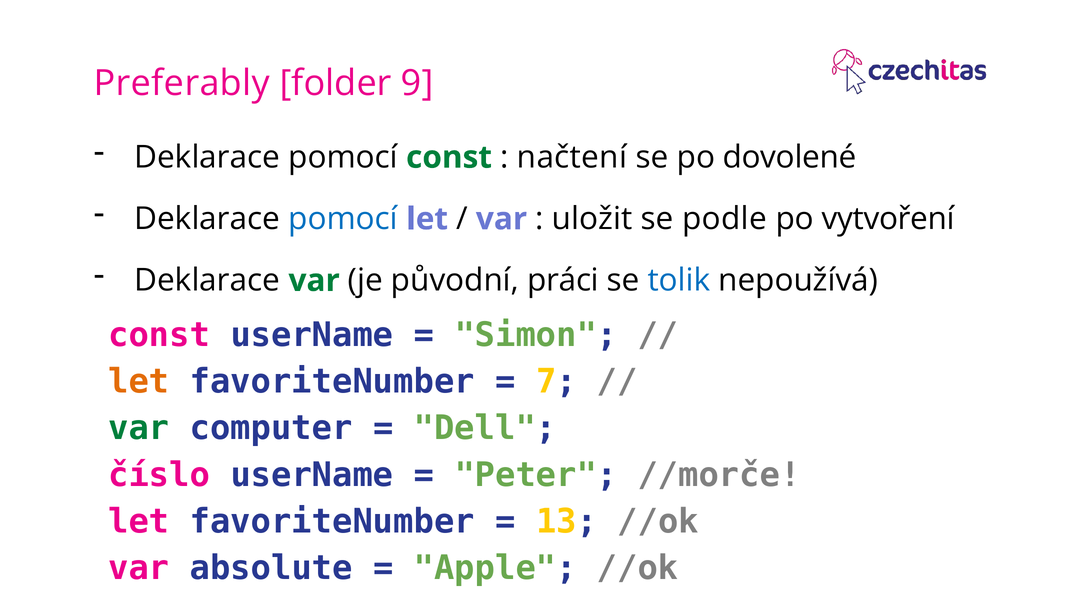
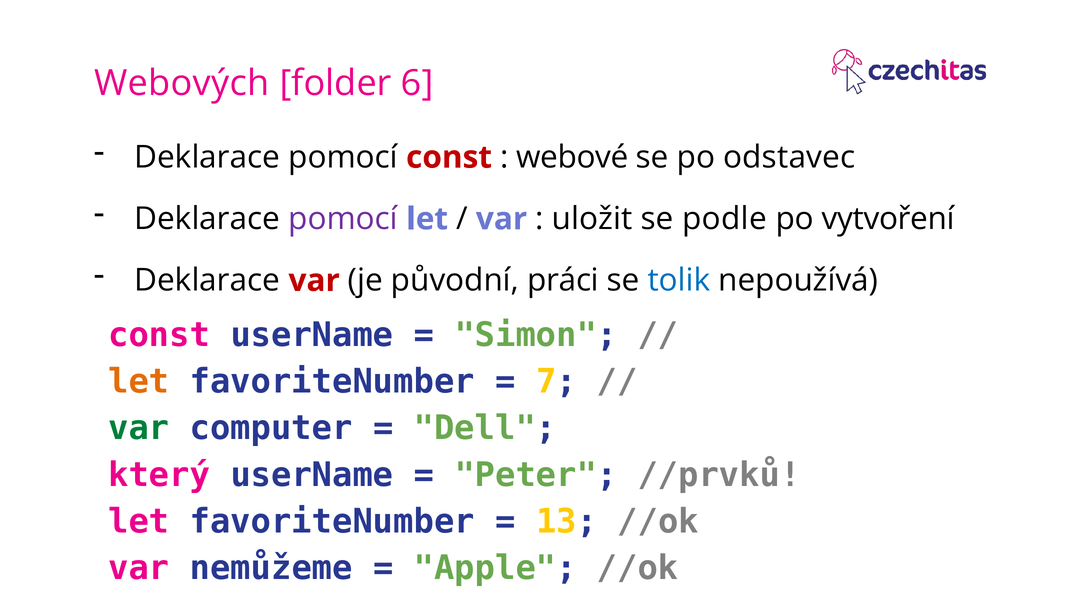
Preferably: Preferably -> Webových (182, 83)
9: 9 -> 6 (417, 83)
const colour: green -> red (449, 157)
načtení: načtení -> webové (572, 157)
dovolené: dovolené -> odstavec (789, 157)
pomocí colour: blue -> purple (343, 219)
var colour: green -> red (314, 281)
číslo: číslo -> který (159, 475)
//morče: //morče -> //prvků (719, 475)
absolute: absolute -> nemůžeme (271, 569)
